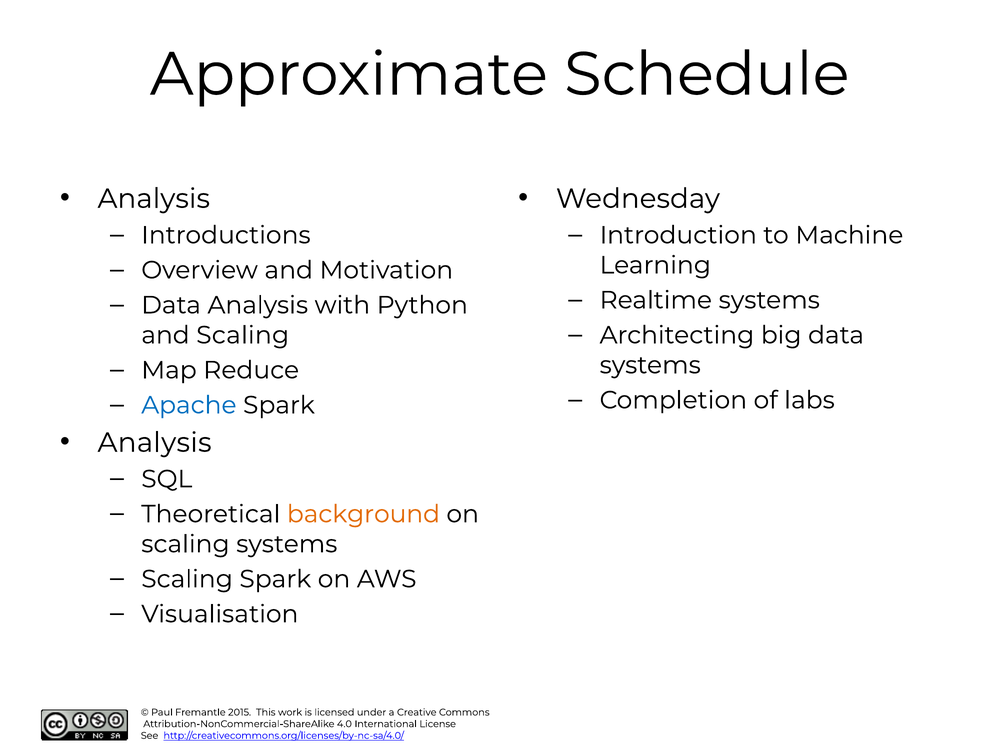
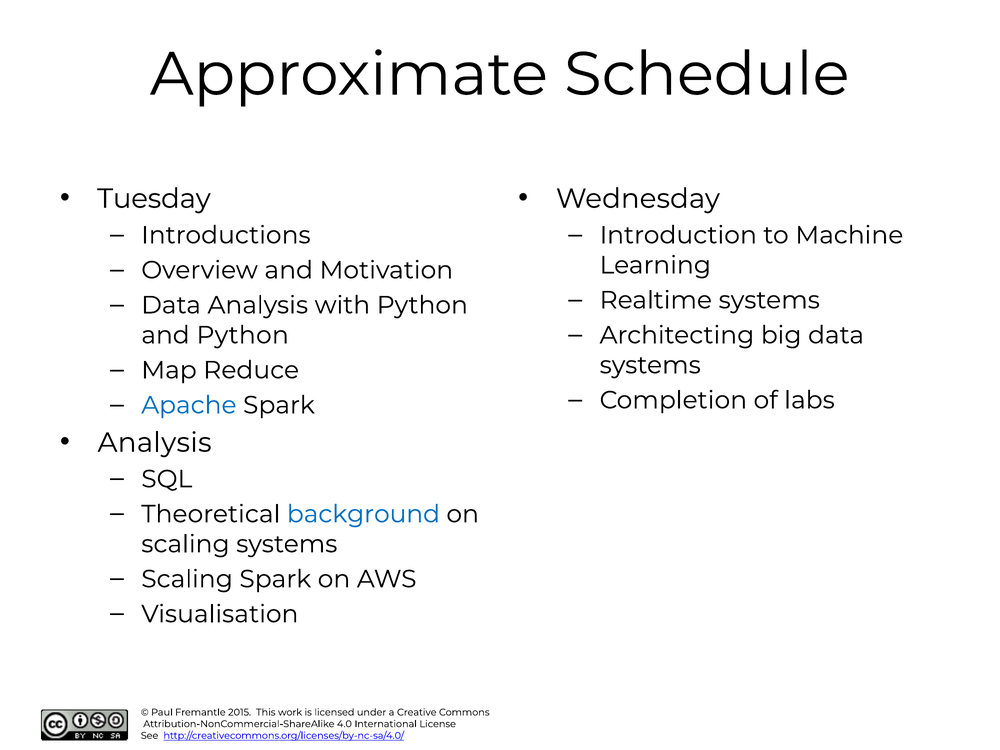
Analysis: Analysis -> Tuesday (154, 199)
and Scaling: Scaling -> Python (243, 335)
background colour: orange -> blue (363, 514)
